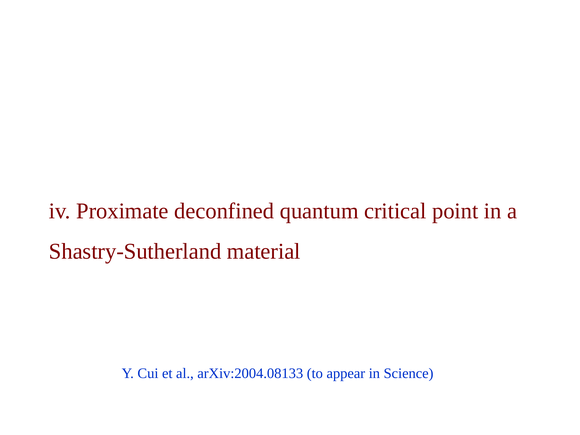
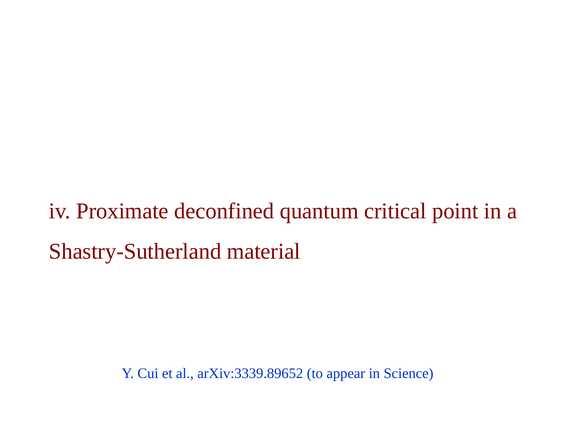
arXiv:2004.08133: arXiv:2004.08133 -> arXiv:3339.89652 (250, 373)
